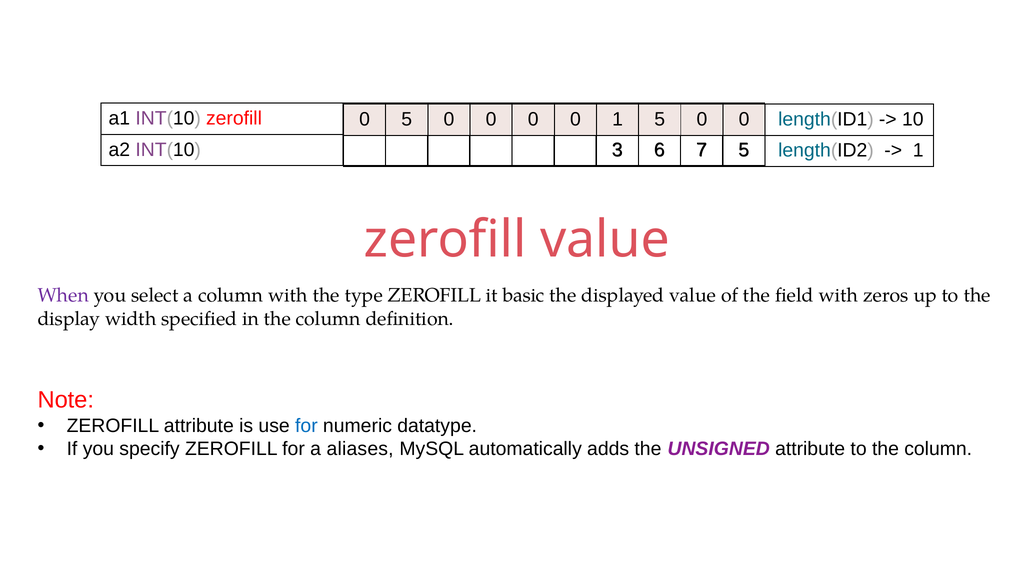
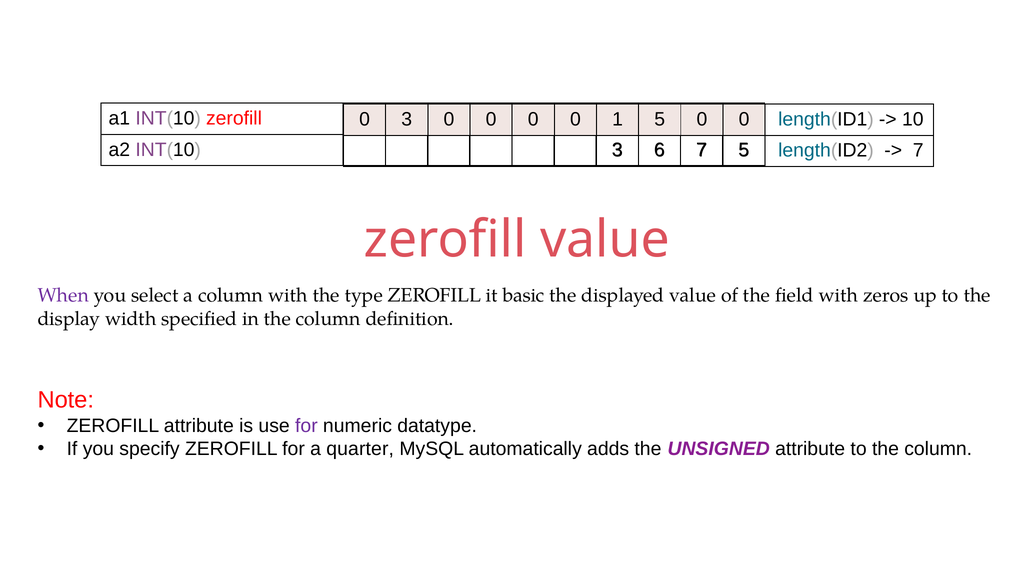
0 5: 5 -> 3 (407, 119)
1: 1 -> 7 (918, 150)
for colour: blue -> purple (306, 425)
aliases: aliases -> quarter (360, 449)
